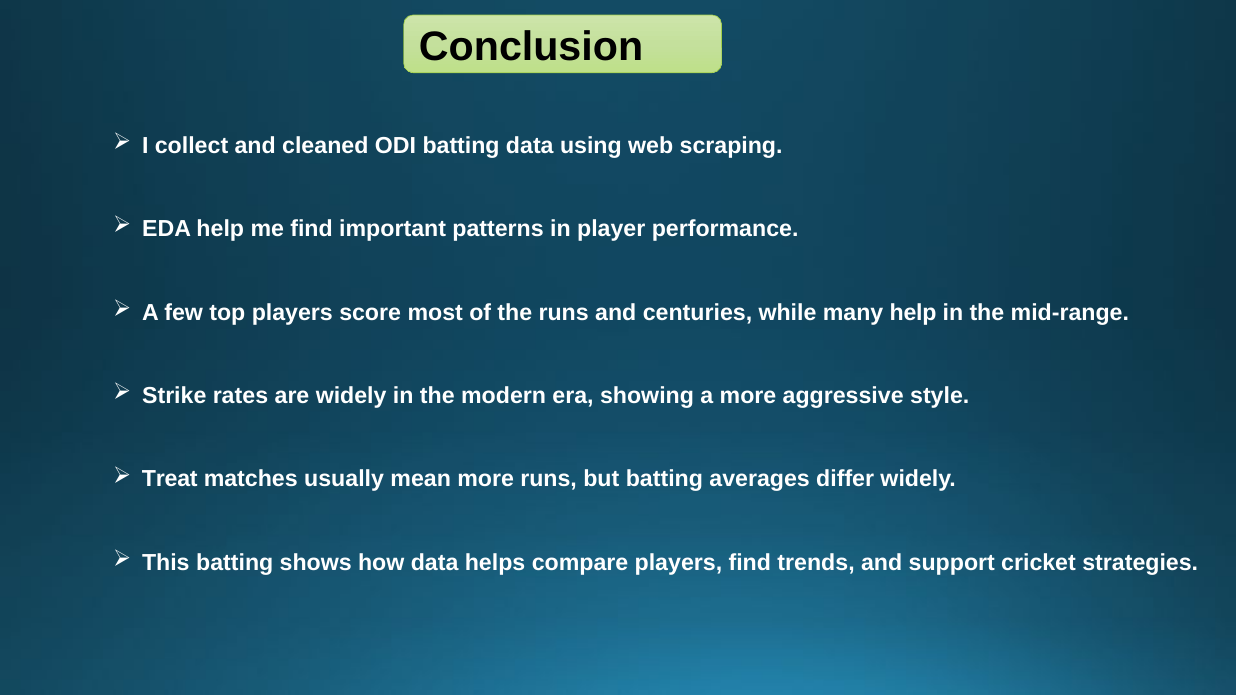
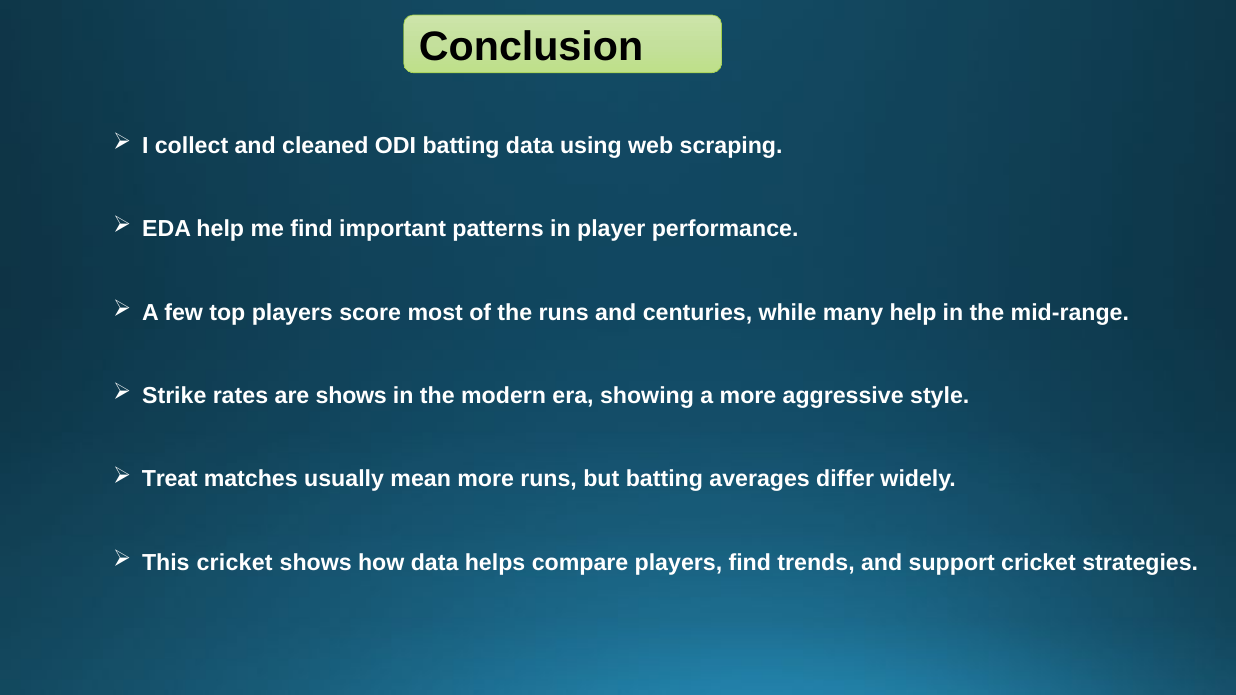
are widely: widely -> shows (351, 396)
This batting: batting -> cricket (235, 563)
